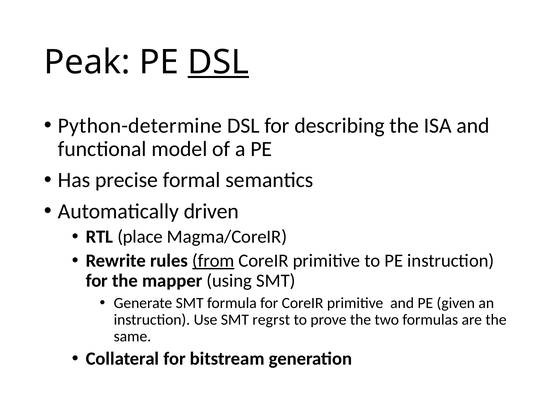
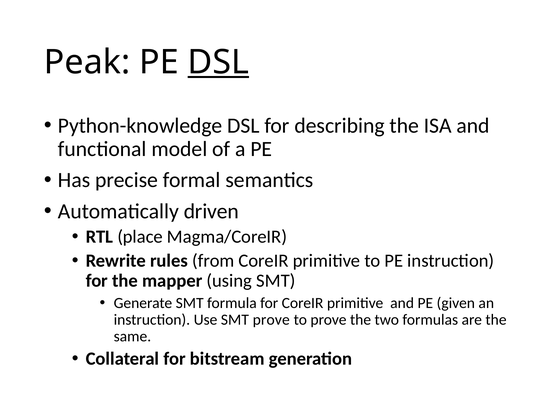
Python-determine: Python-determine -> Python-knowledge (140, 126)
from underline: present -> none (213, 261)
SMT regrst: regrst -> prove (271, 320)
